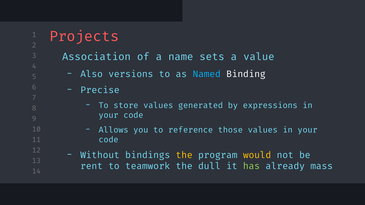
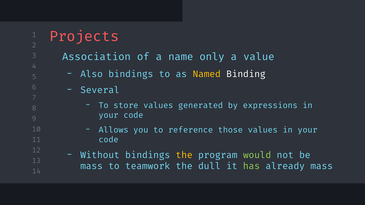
sets: sets -> only (212, 57)
Also versions: versions -> bindings (131, 74)
Named colour: light blue -> yellow (207, 74)
Precise: Precise -> Several (100, 90)
would colour: yellow -> light green (257, 155)
rent: rent -> mass (92, 166)
